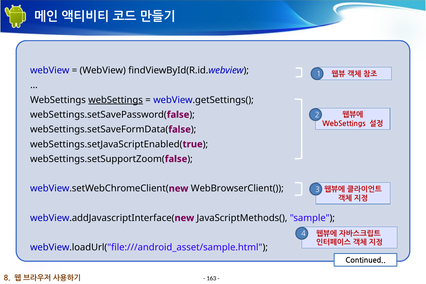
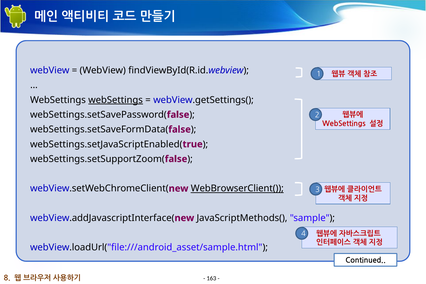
WebBrowserClient( underline: none -> present (237, 188)
